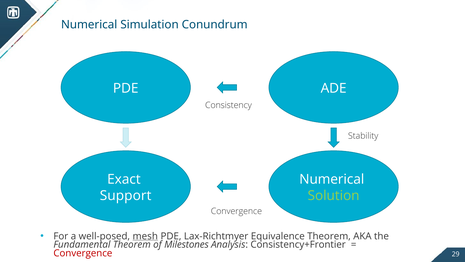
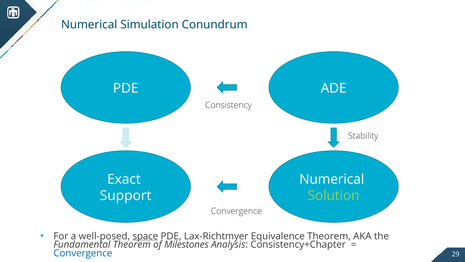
mesh: mesh -> space (145, 236)
Consistency+Frontier: Consistency+Frontier -> Consistency+Chapter (298, 244)
Convergence colour: red -> blue (83, 253)
